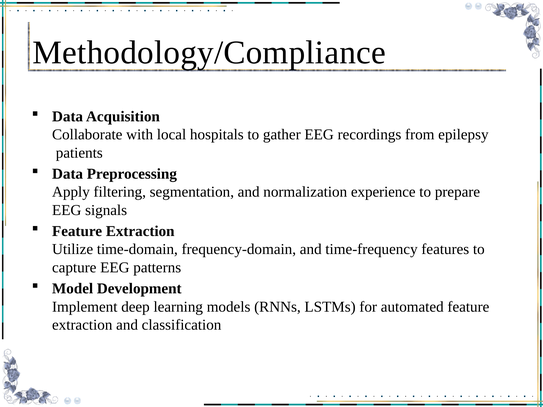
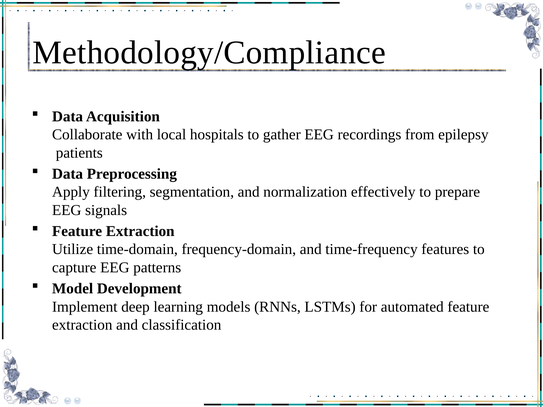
experience: experience -> effectively (383, 192)
